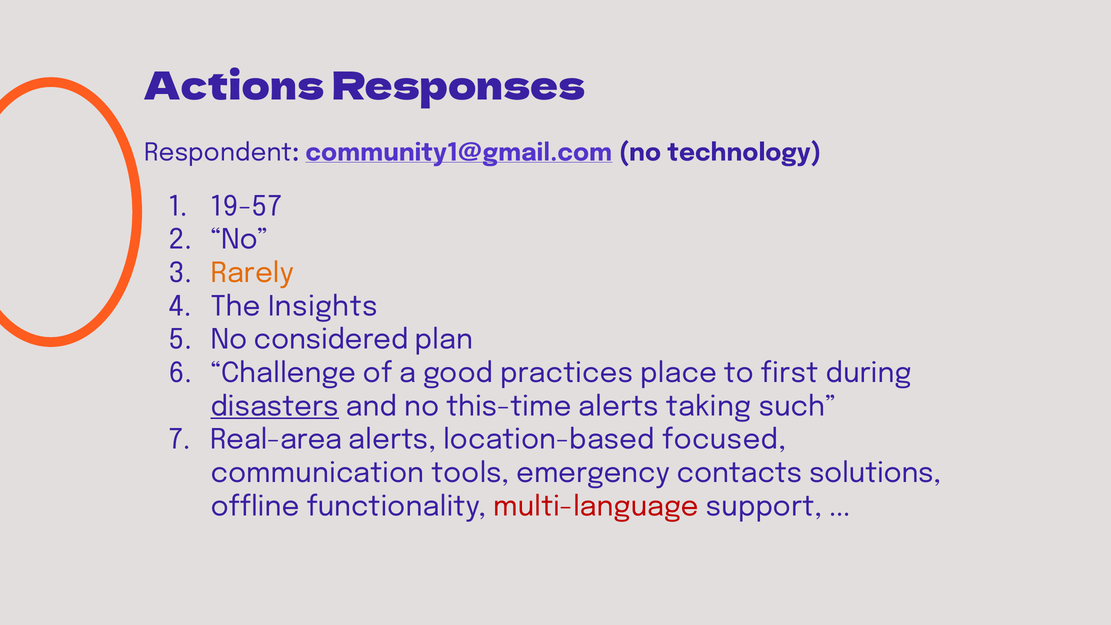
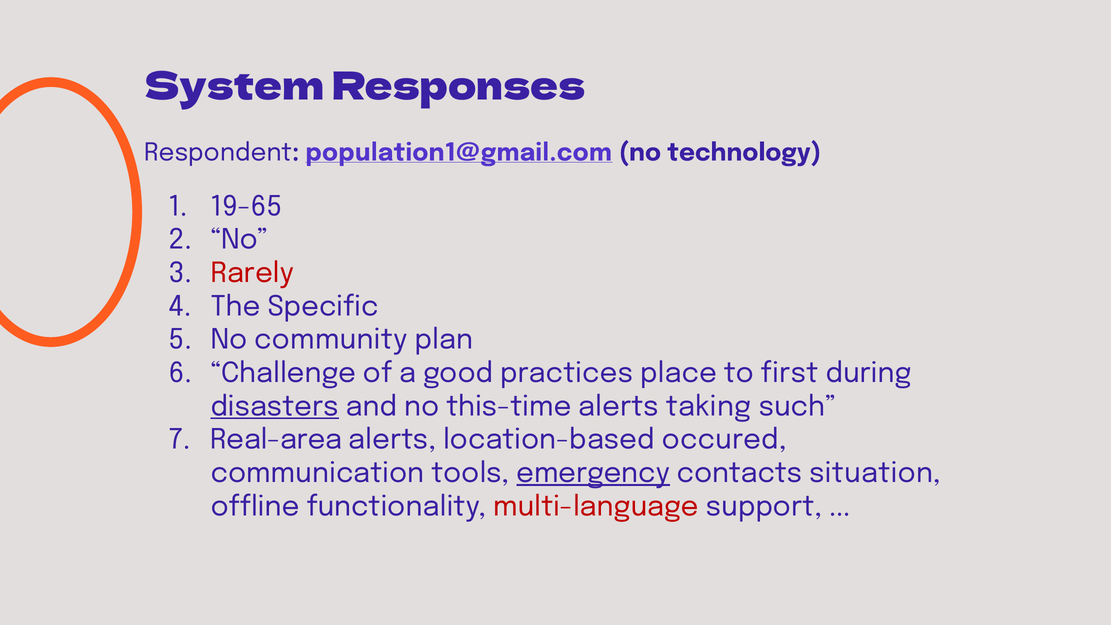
Actions: Actions -> System (234, 87)
community1@gmail.com: community1@gmail.com -> population1@gmail.com (459, 152)
19-57: 19-57 -> 19-65 (247, 206)
Rarely colour: orange -> red (252, 273)
Insights: Insights -> Specific (323, 306)
considered: considered -> community (331, 340)
focused: focused -> occured (724, 440)
emergency underline: none -> present (593, 473)
solutions: solutions -> situation (875, 473)
